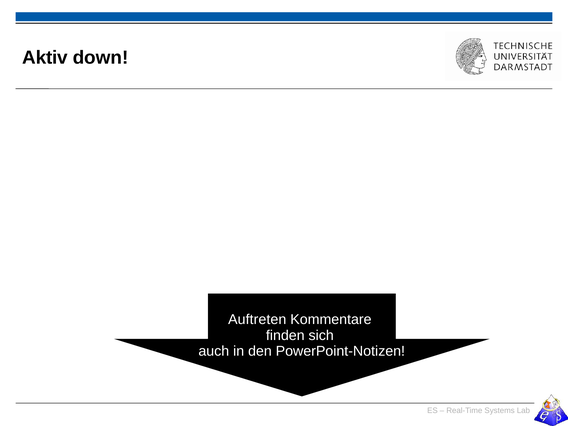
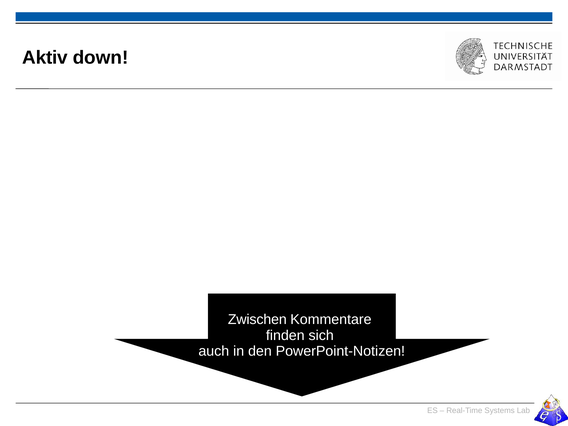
Auftreten: Auftreten -> Zwischen (257, 320)
